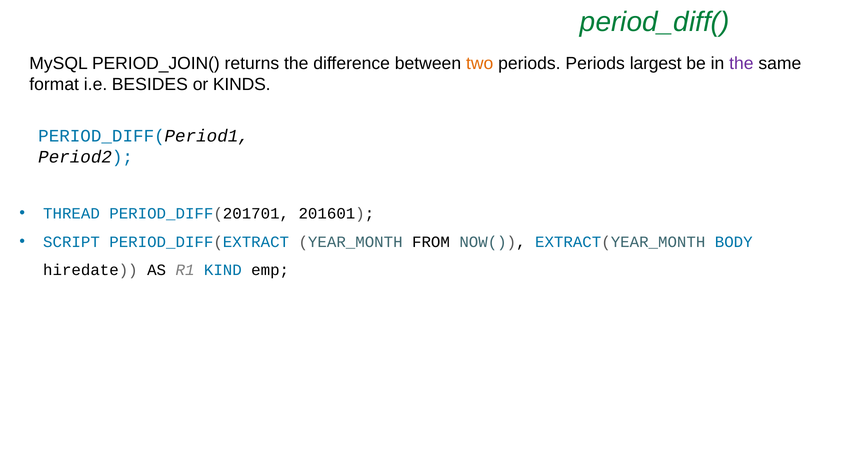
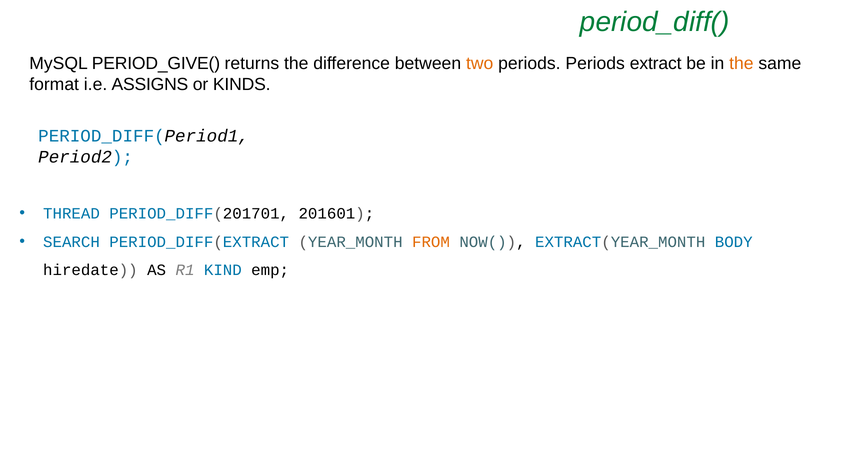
PERIOD_JOIN(: PERIOD_JOIN( -> PERIOD_GIVE( (156, 63)
largest: largest -> extract (656, 63)
the colour: purple -> orange (741, 63)
BESIDES: BESIDES -> ASSIGNS (150, 84)
SCRIPT: SCRIPT -> SEARCH (71, 242)
FROM colour: black -> orange (431, 242)
